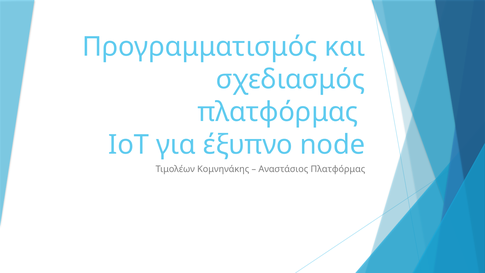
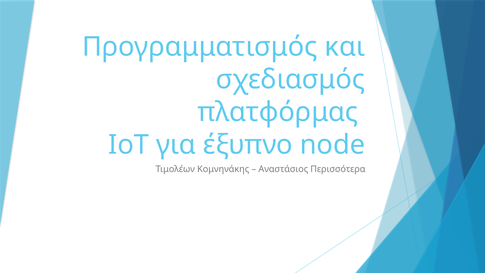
Αναστάσιος Πλατφόρμας: Πλατφόρμας -> Περισσότερα (338, 169)
